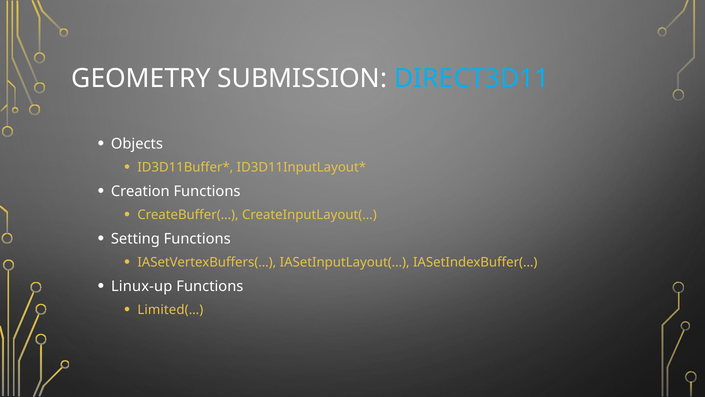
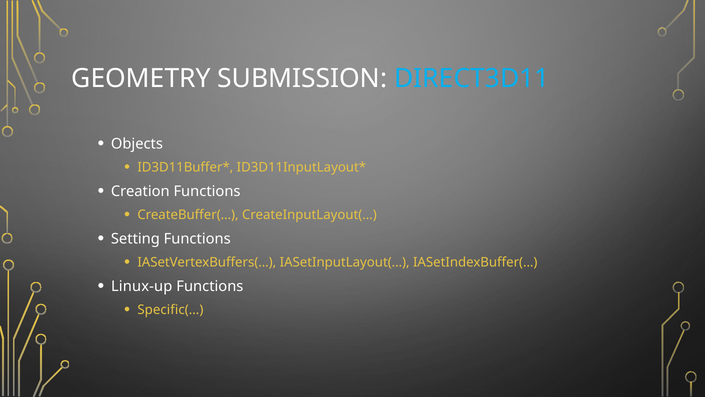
Limited(…: Limited(… -> Specific(… (170, 310)
